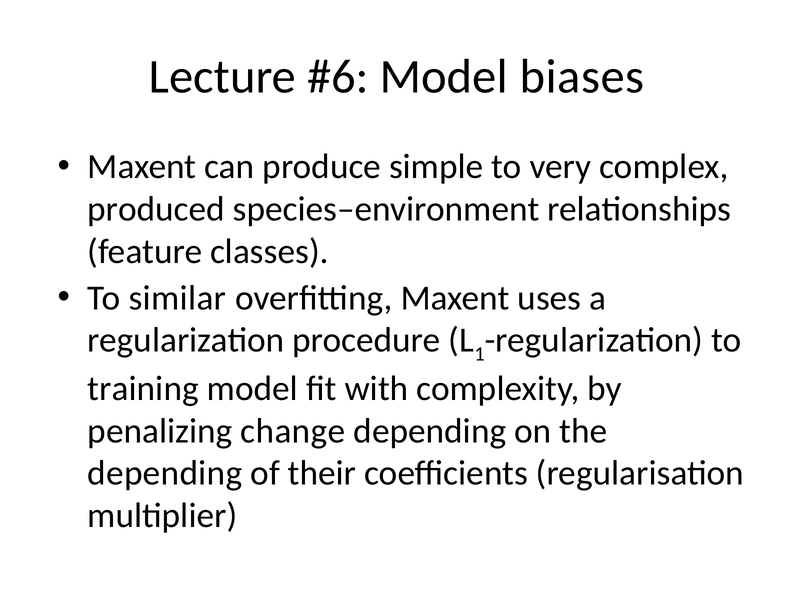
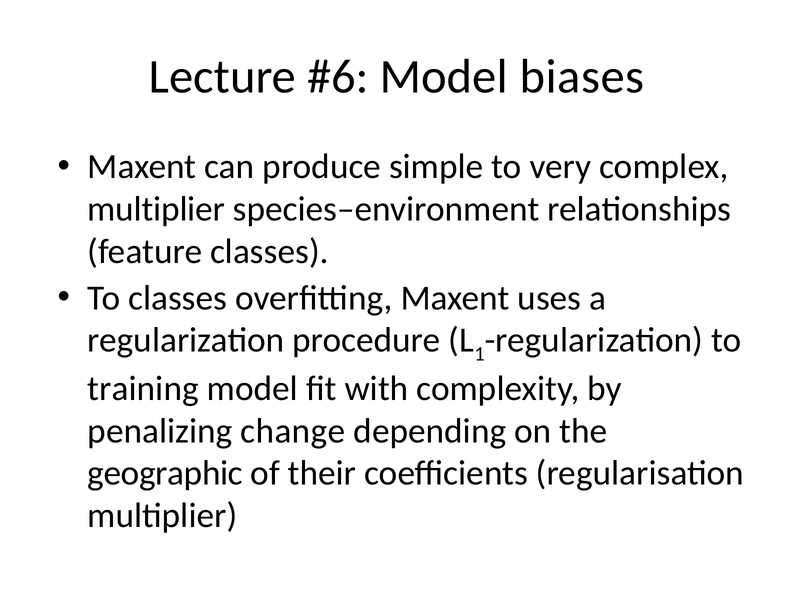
produced: produced -> multiplier (156, 209)
To similar: similar -> classes (178, 298)
depending: depending -> geographic (165, 473)
